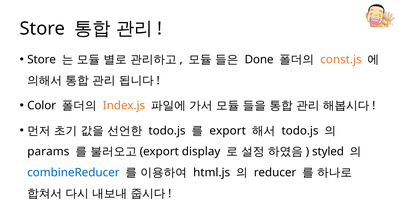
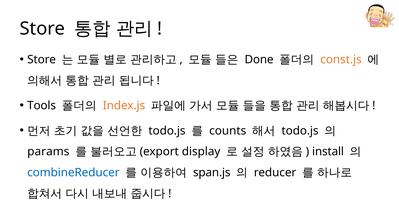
Color: Color -> Tools (42, 106)
export: export -> counts (228, 131)
styled: styled -> install (328, 152)
html.js: html.js -> span.js (212, 173)
